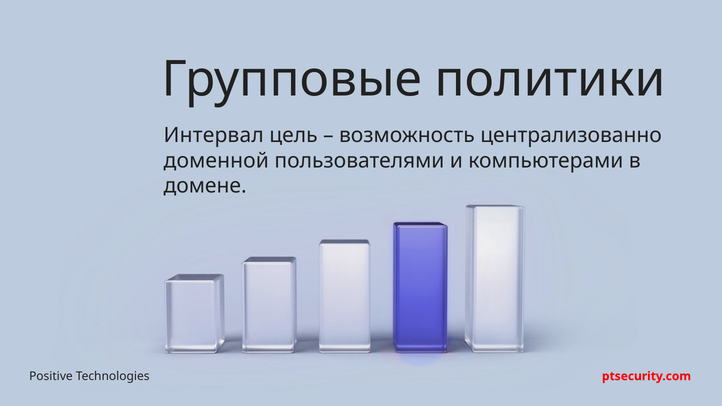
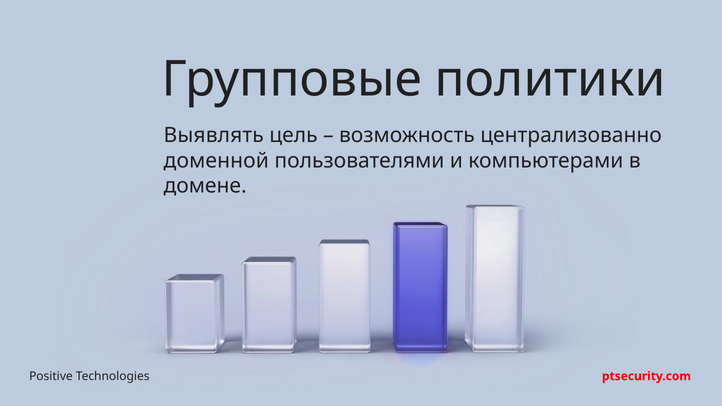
Интервал: Интервал -> Выявлять (214, 135)
